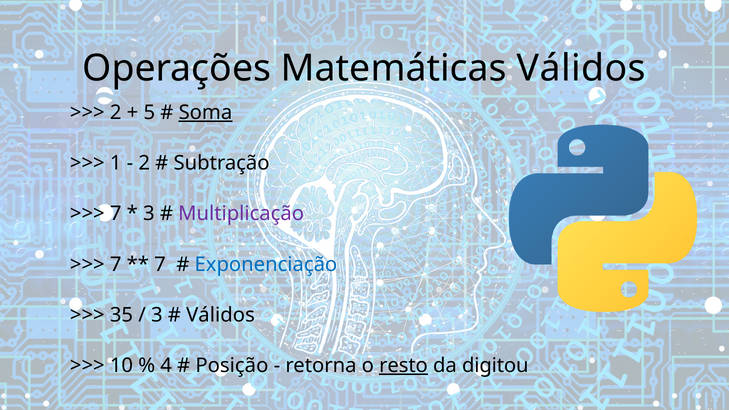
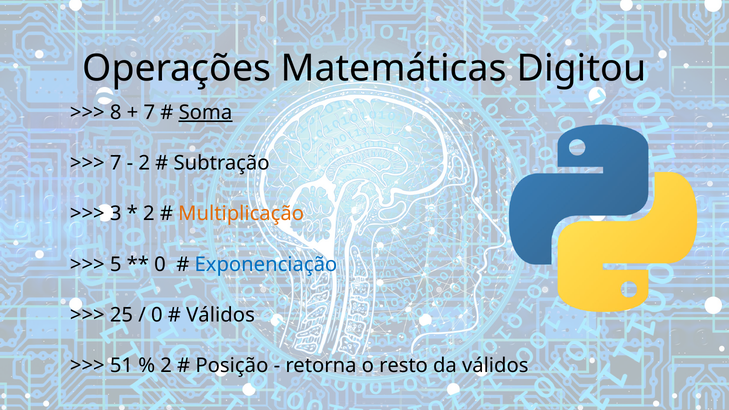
Matemáticas Válidos: Válidos -> Digitou (581, 68)
2: 2 -> 8 (116, 113)
5: 5 -> 7 (149, 113)
1: 1 -> 7 (116, 163)
7: 7 -> 3 (116, 214)
3: 3 -> 2 (149, 214)
Multiplicação colour: purple -> orange (241, 214)
7: 7 -> 5 (116, 264)
7: 7 -> 0 (160, 264)
35: 35 -> 25 (121, 315)
3: 3 -> 0 (157, 315)
10: 10 -> 51 (121, 366)
4: 4 -> 2 (166, 366)
resto underline: present -> none (404, 366)
da digitou: digitou -> válidos (495, 366)
